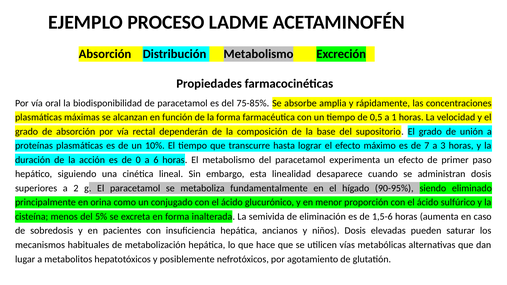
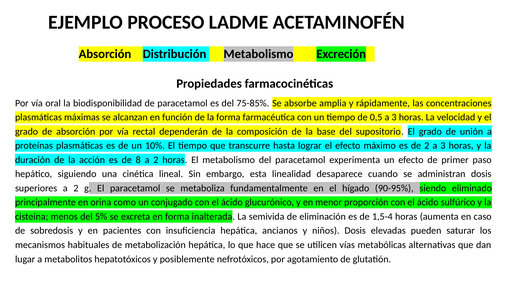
0,5 a 1: 1 -> 3 (394, 117)
de 7: 7 -> 2 (427, 146)
0: 0 -> 8 (138, 160)
6: 6 -> 2 (156, 160)
1,5-6: 1,5-6 -> 1,5-4 (382, 217)
